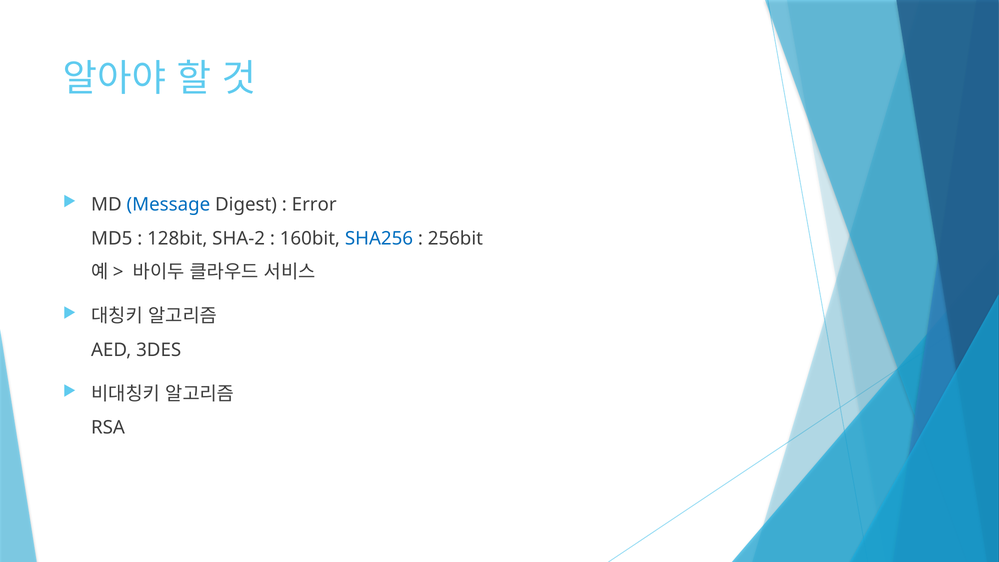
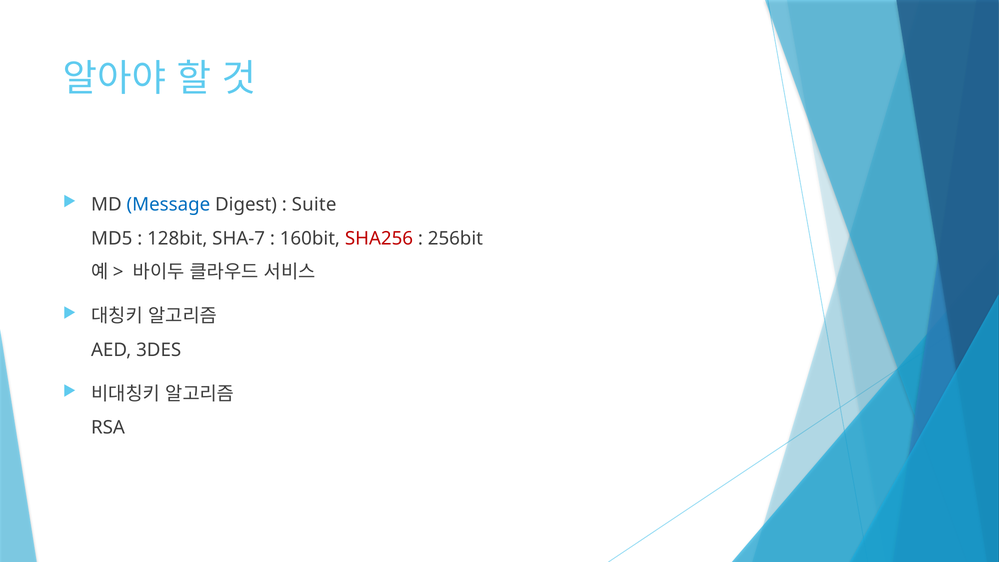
Error: Error -> Suite (314, 205)
SHA-2: SHA-2 -> SHA-7 (239, 238)
SHA256 colour: blue -> red (379, 238)
